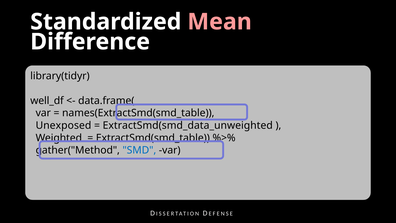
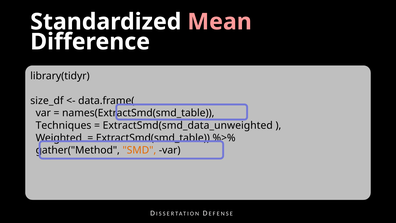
well_df: well_df -> size_df (47, 101)
Unexposed: Unexposed -> Techniques (63, 125)
SMD colour: blue -> orange (139, 150)
